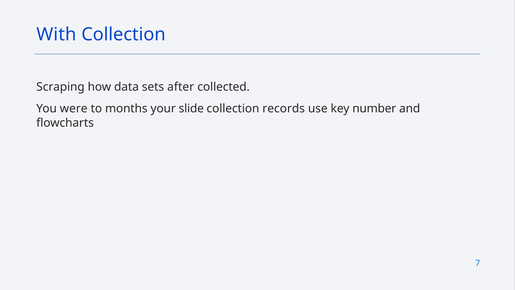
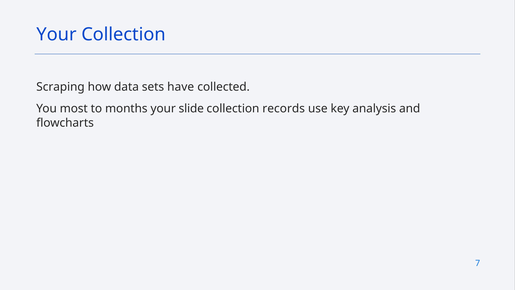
With: With -> Your (56, 34)
after: after -> have (181, 87)
were: were -> most (74, 109)
number: number -> analysis (374, 109)
